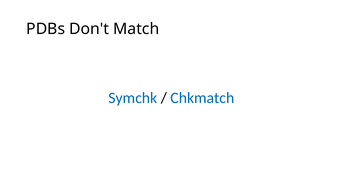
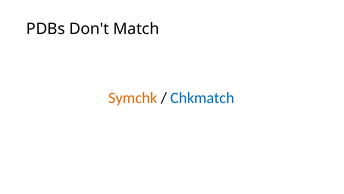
Symchk colour: blue -> orange (133, 98)
